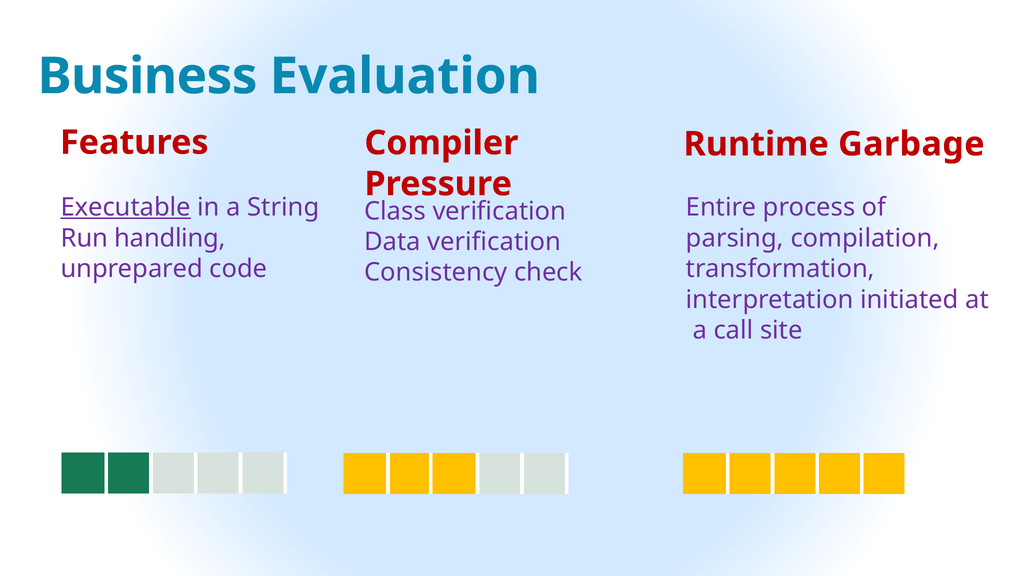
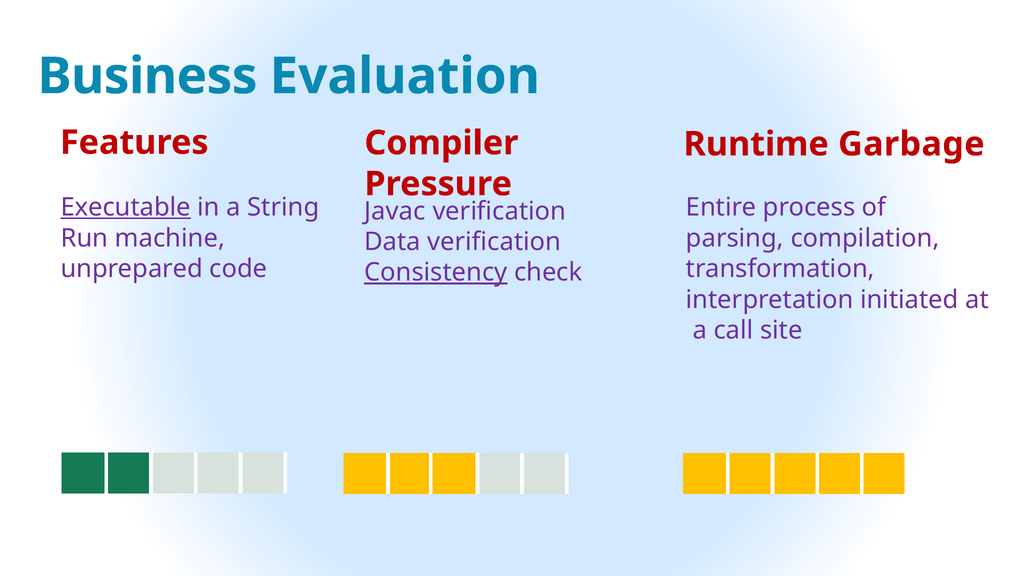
Class: Class -> Javac (395, 211)
handling: handling -> machine (170, 238)
Consistency underline: none -> present (436, 273)
